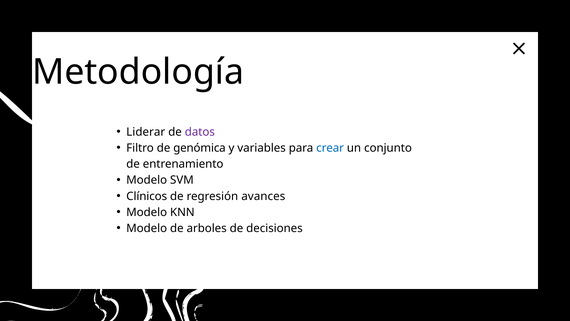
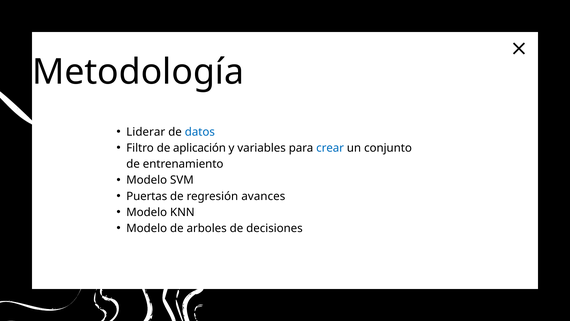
datos colour: purple -> blue (200, 132)
genómica: genómica -> aplicación (199, 148)
Clínicos: Clínicos -> Puertas (147, 196)
